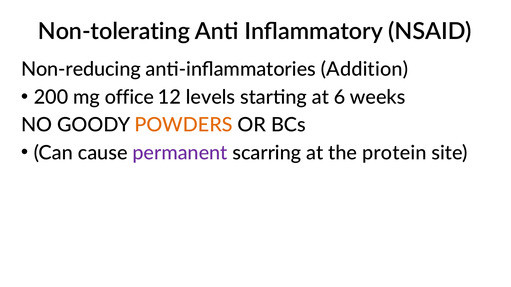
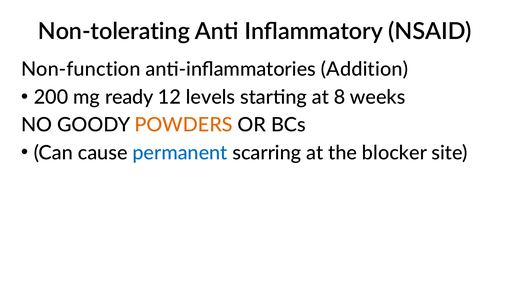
Non-reducing: Non-reducing -> Non-function (81, 70)
office: office -> ready (129, 97)
6: 6 -> 8 (340, 97)
permanent colour: purple -> blue (180, 153)
protein: protein -> blocker (394, 153)
